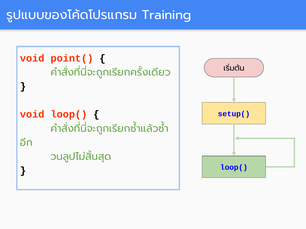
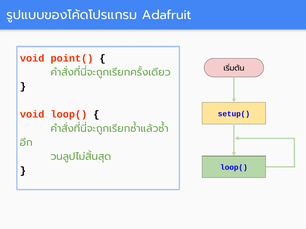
Training: Training -> Adafruit (167, 15)
